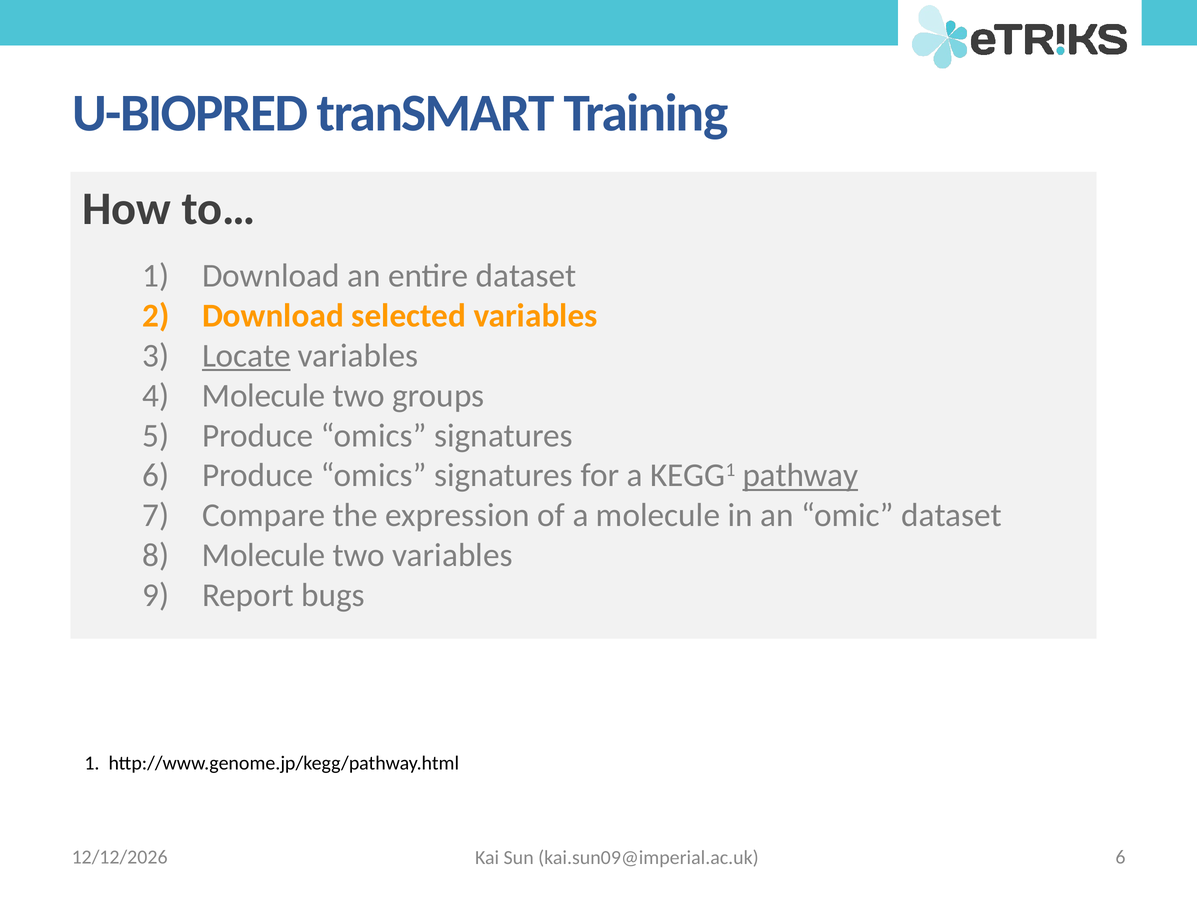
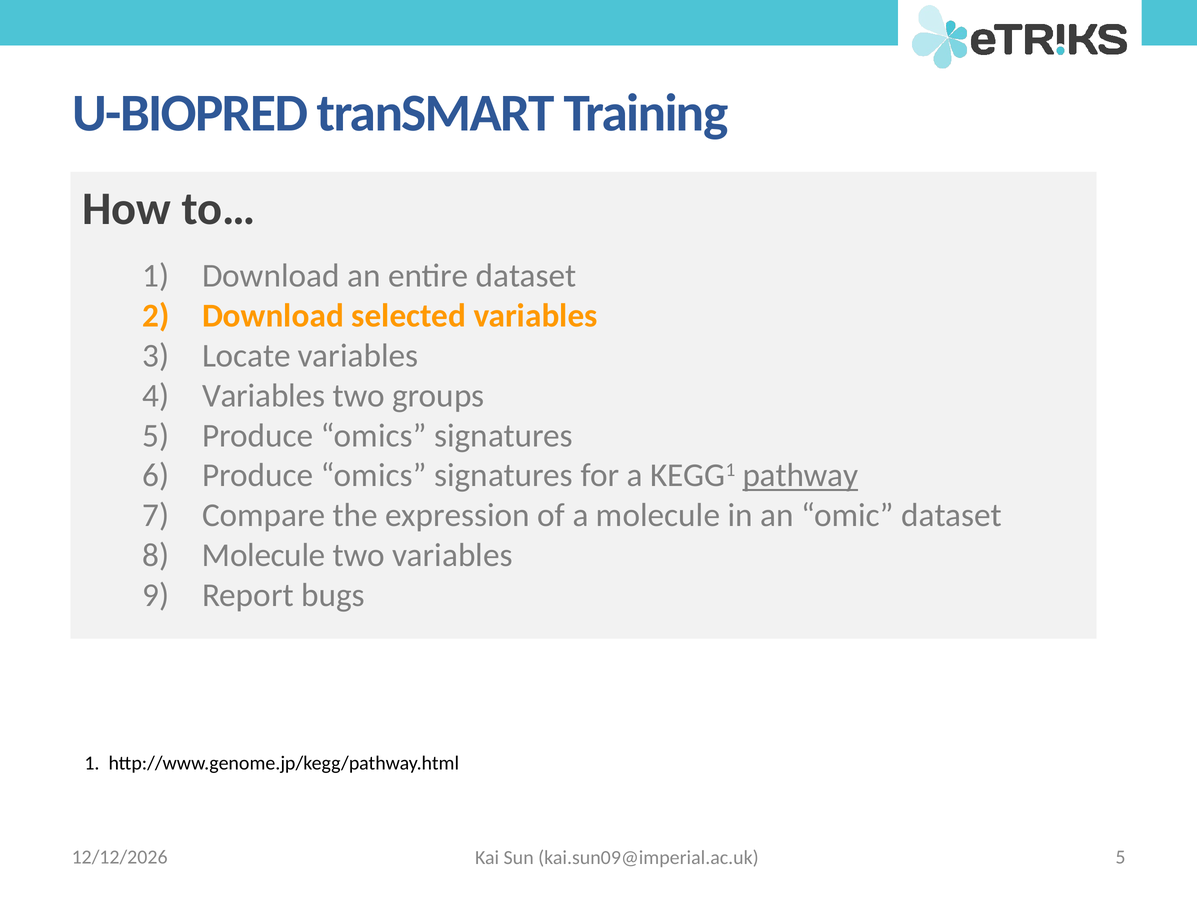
Locate underline: present -> none (246, 356)
Molecule: Molecule -> Variables (264, 396)
kai.sun09@imperial.ac.uk 6: 6 -> 5 (1120, 857)
